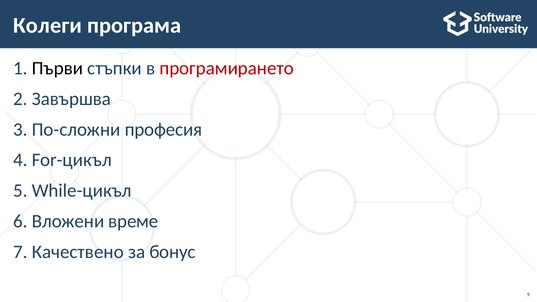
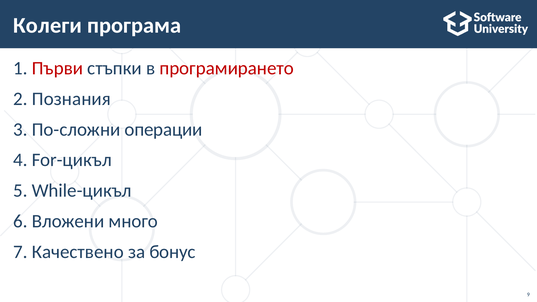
Първи colour: black -> red (57, 68)
Завършва: Завършва -> Познания (71, 99)
професия: професия -> операции (164, 129)
време: време -> много (133, 221)
